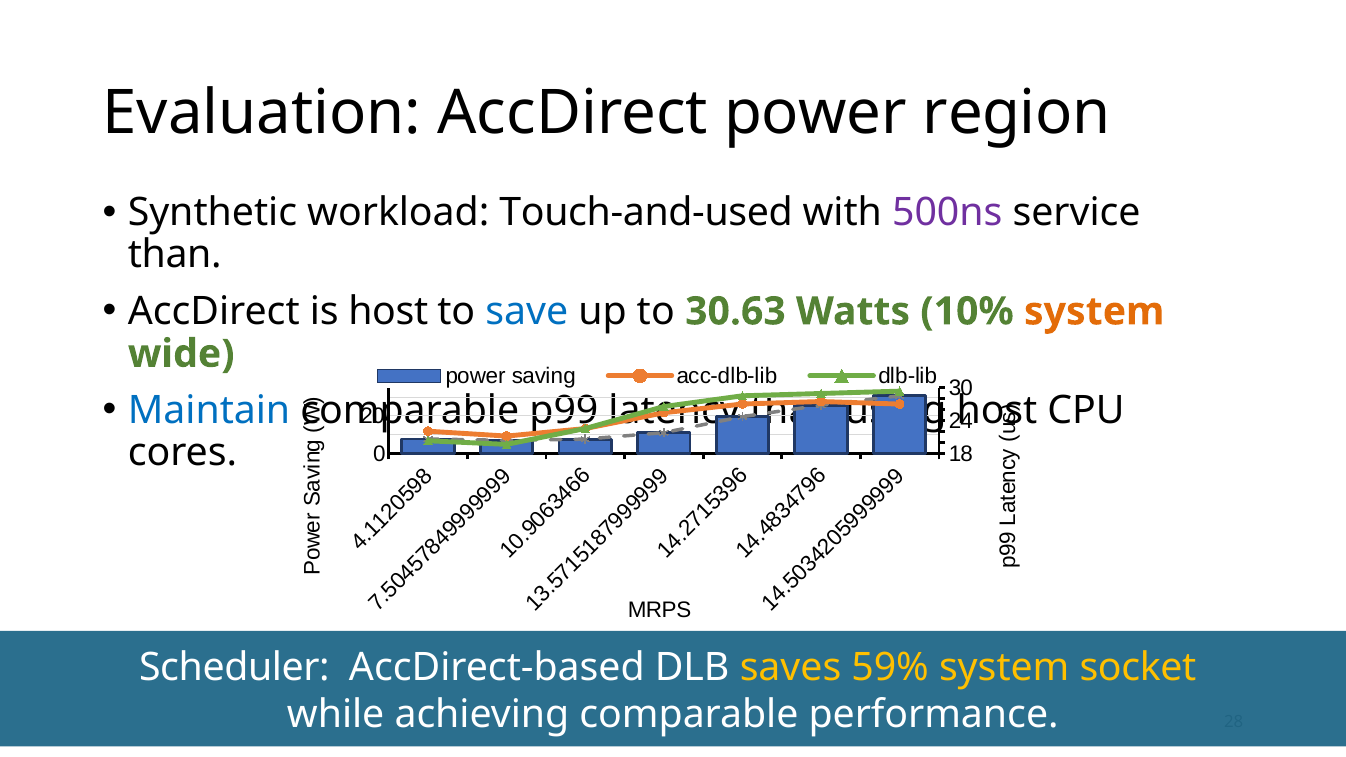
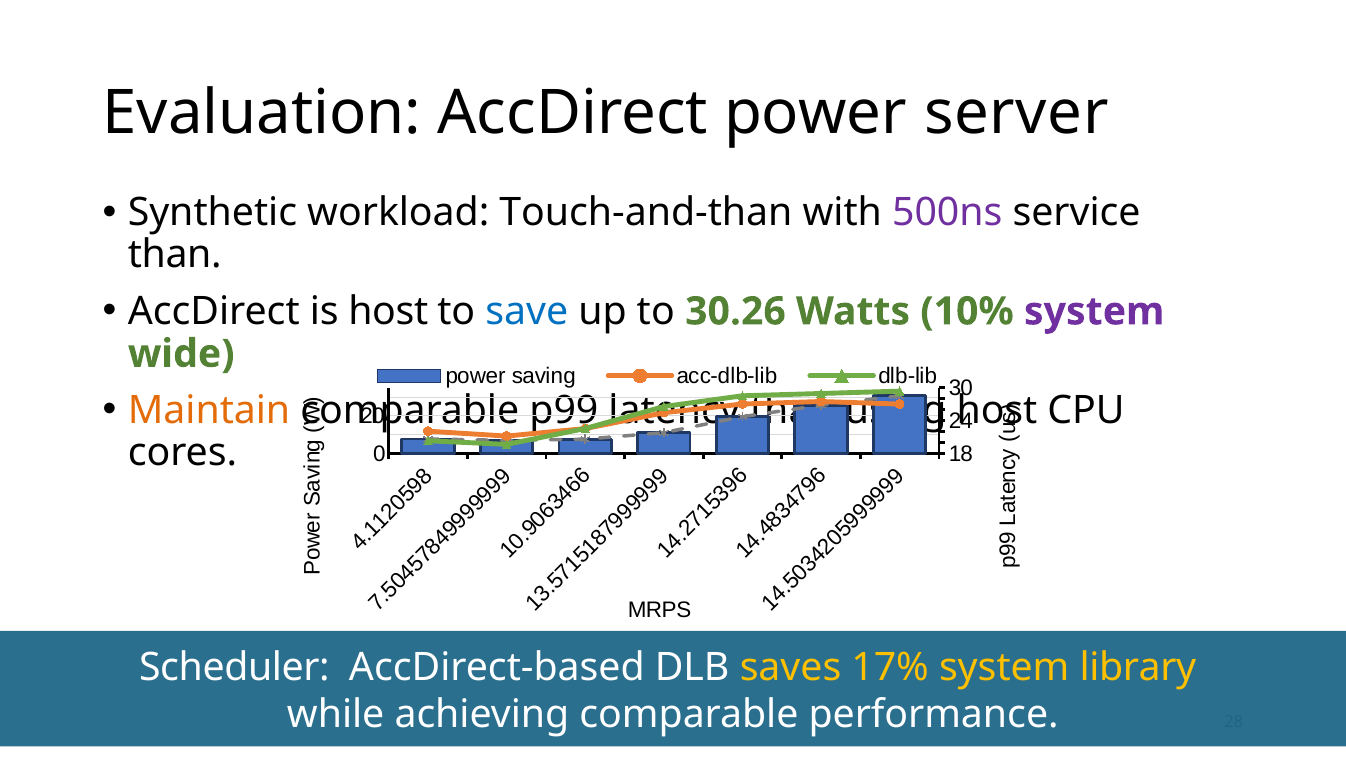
region: region -> server (1016, 113)
Touch-and-used: Touch-and-used -> Touch-and-than (646, 213)
30.63: 30.63 -> 30.26 (735, 312)
system colour: orange -> purple (1094, 312)
Maintain colour: blue -> orange (209, 410)
59%: 59% -> 17% (890, 668)
socket: socket -> library (1138, 668)
